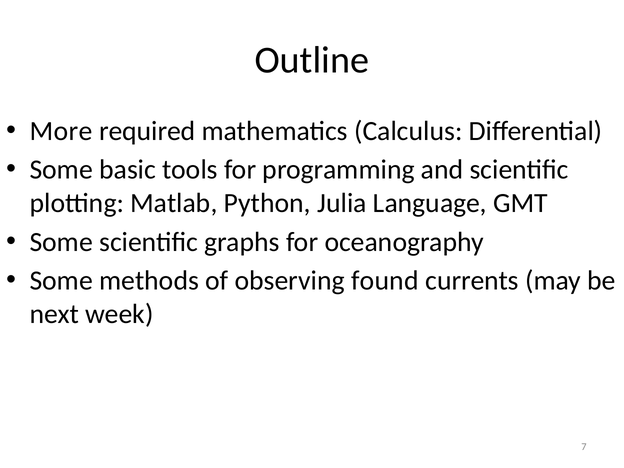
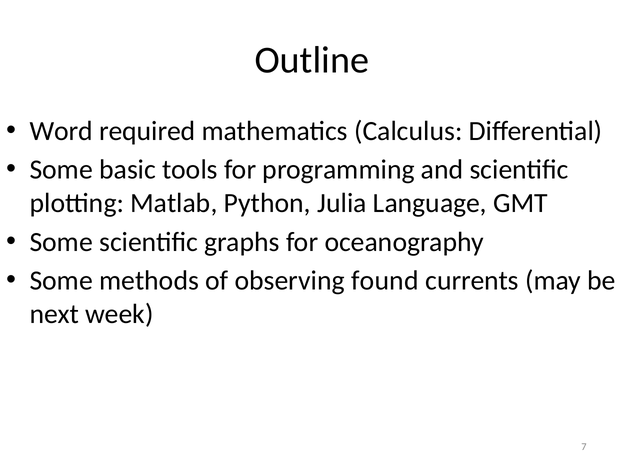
More: More -> Word (61, 131)
